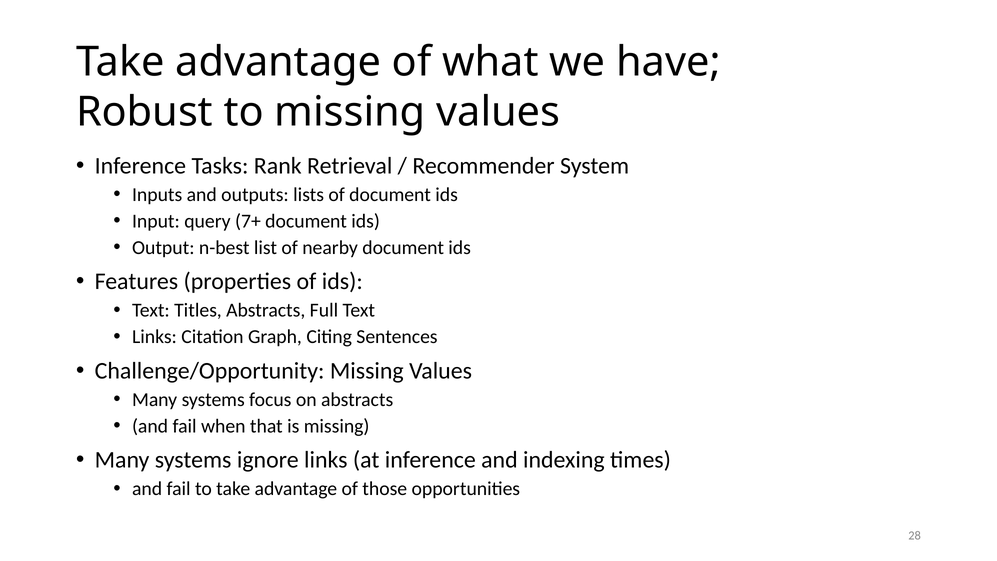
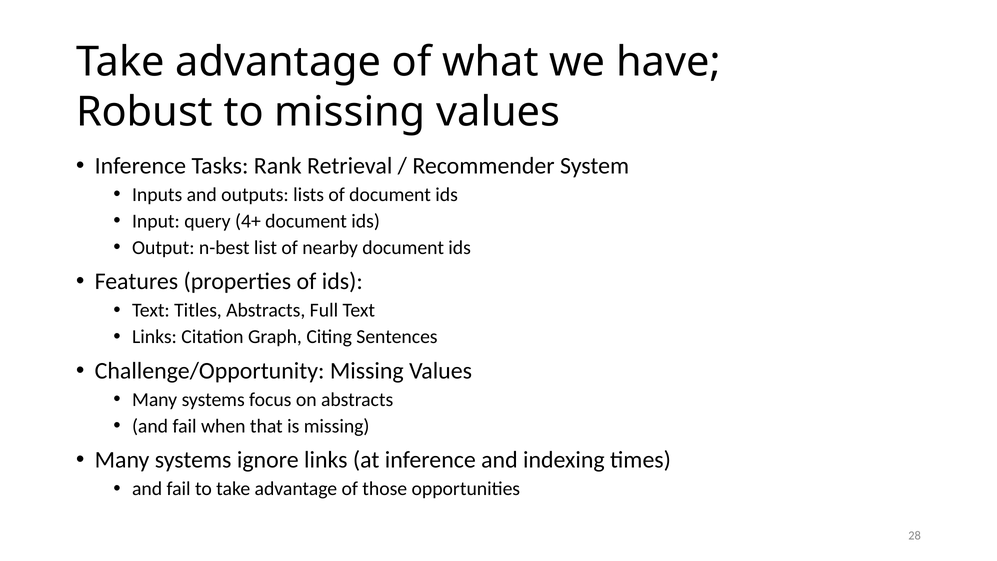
7+: 7+ -> 4+ (248, 221)
